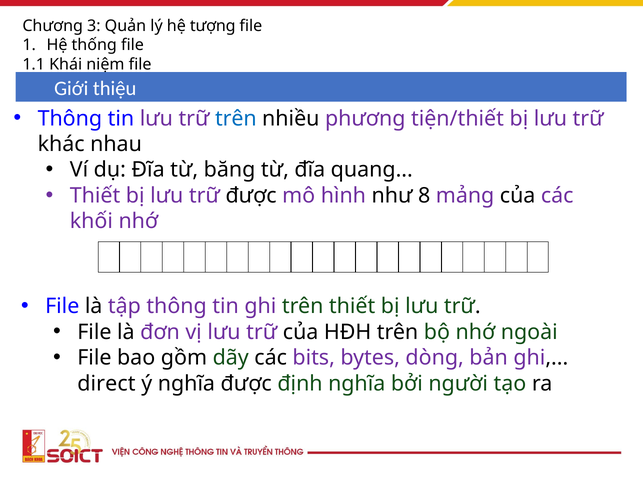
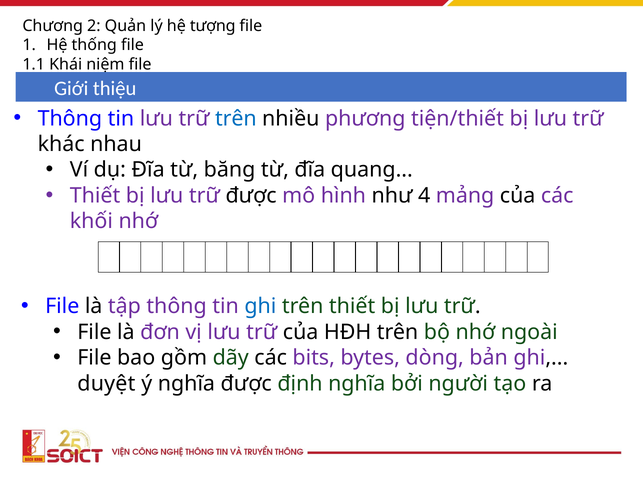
3: 3 -> 2 (94, 26)
8: 8 -> 4 (424, 196)
ghi colour: purple -> blue (260, 306)
direct: direct -> duyệt (106, 384)
